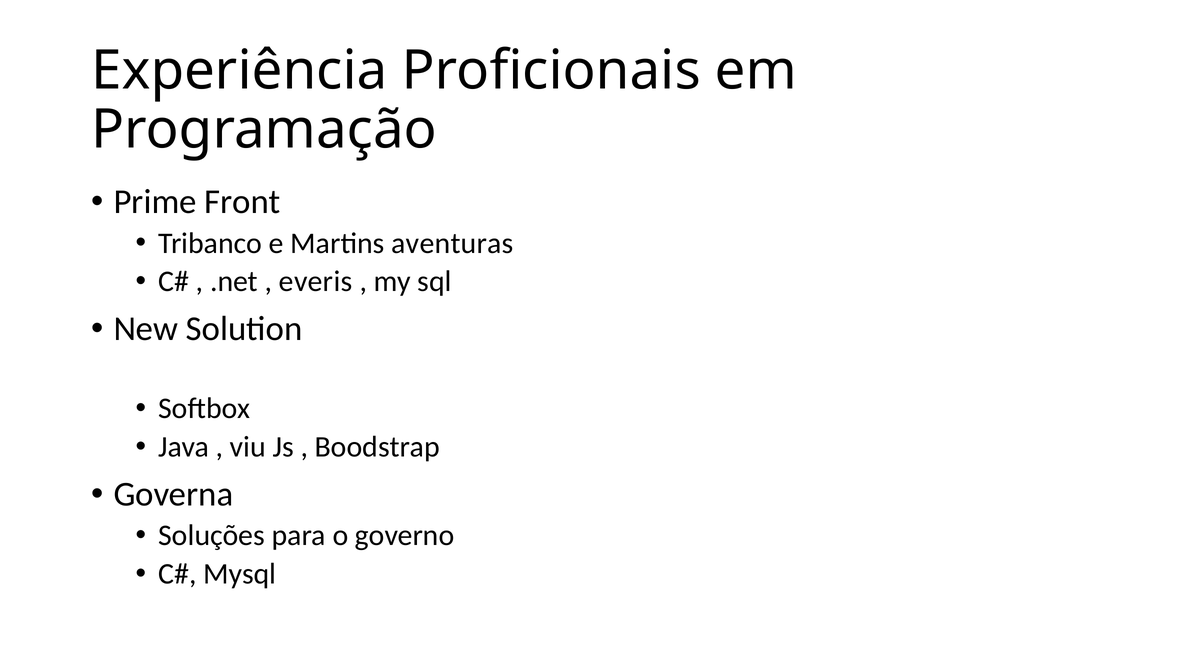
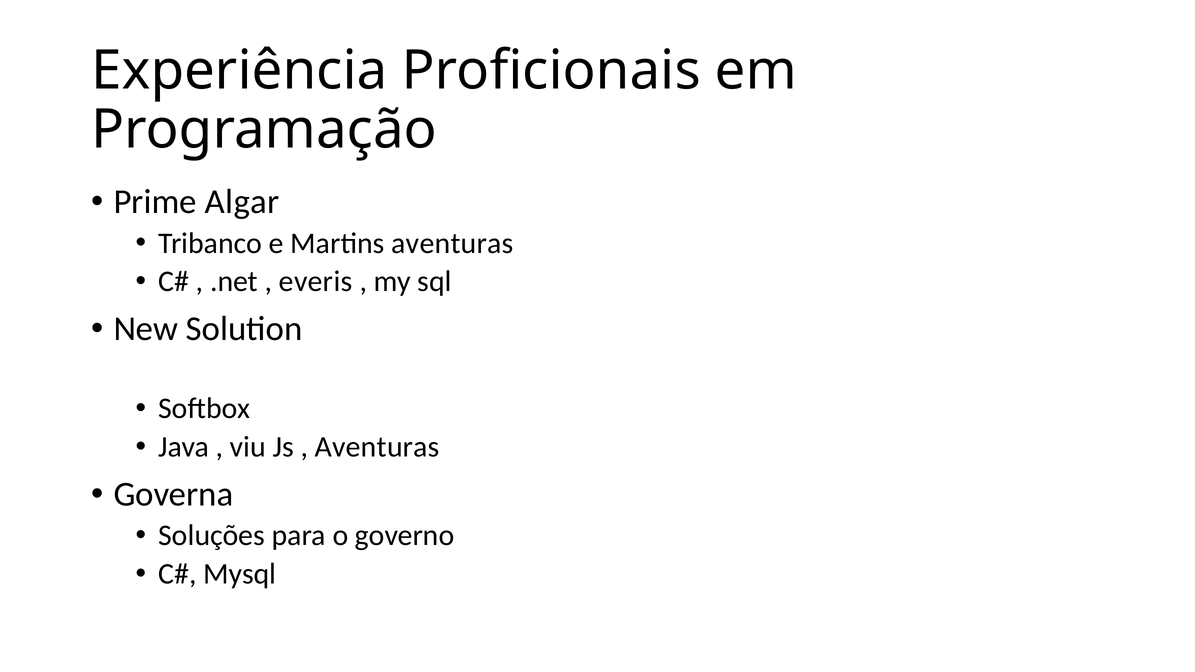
Front: Front -> Algar (242, 202)
Boodstrap: Boodstrap -> Aventuras (377, 447)
